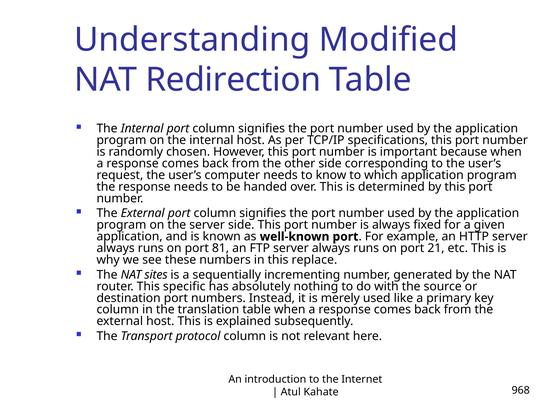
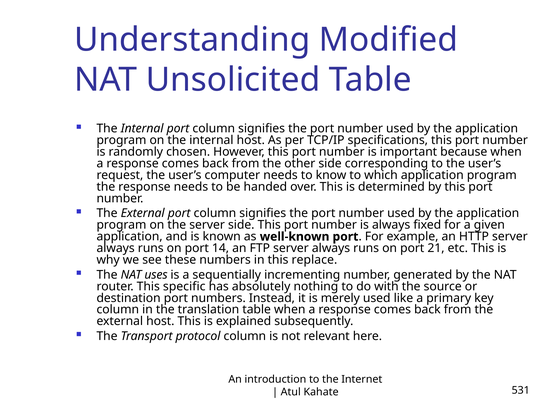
Redirection: Redirection -> Unsolicited (233, 80)
81: 81 -> 14 (221, 248)
sites: sites -> uses (156, 275)
968: 968 -> 531 (521, 391)
